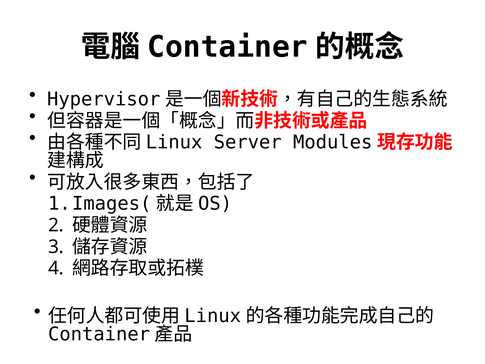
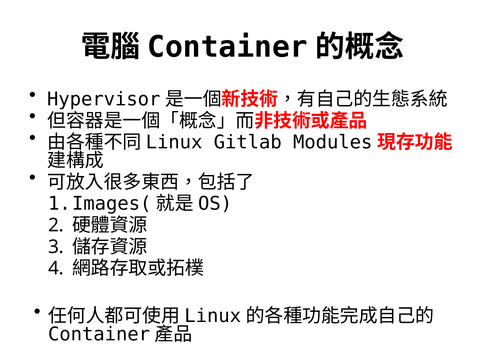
Server: Server -> Gitlab (248, 142)
